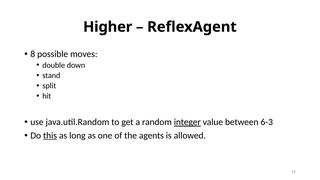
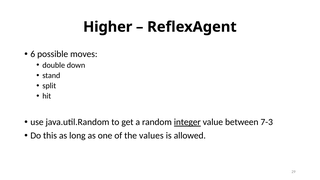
8: 8 -> 6 (33, 54)
6-3: 6-3 -> 7-3 (267, 122)
this underline: present -> none (50, 136)
agents: agents -> values (151, 136)
